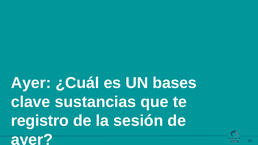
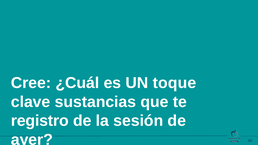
Ayer: Ayer -> Cree (31, 83)
bases: bases -> toque (174, 83)
